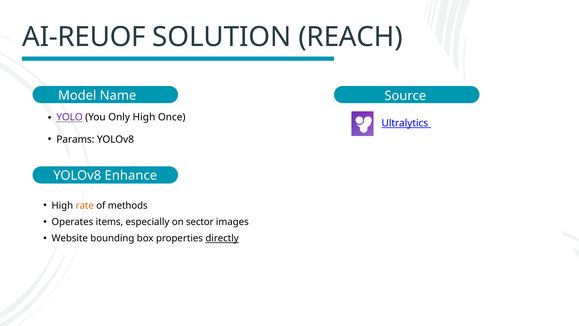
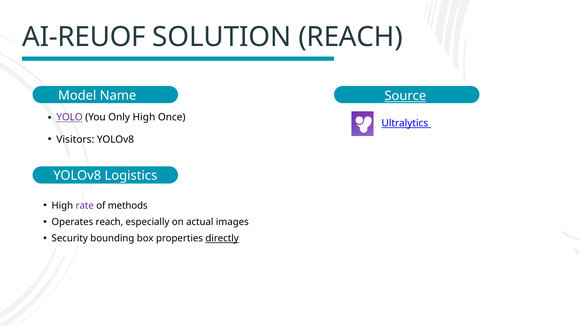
Source underline: none -> present (405, 96)
Params: Params -> Visitors (75, 139)
Enhance: Enhance -> Logistics (131, 175)
rate colour: orange -> purple (85, 205)
Operates items: items -> reach (109, 222)
sector: sector -> actual (200, 222)
Website: Website -> Security (70, 238)
